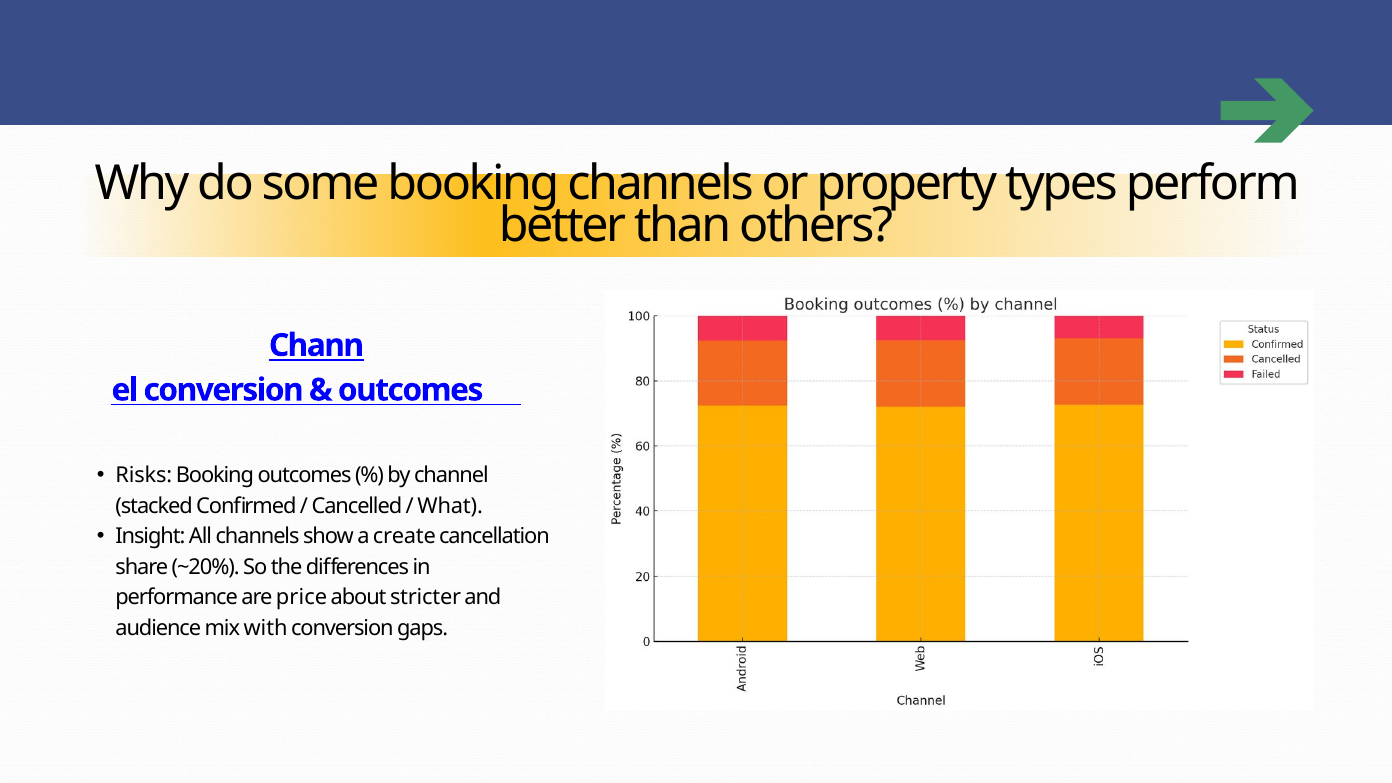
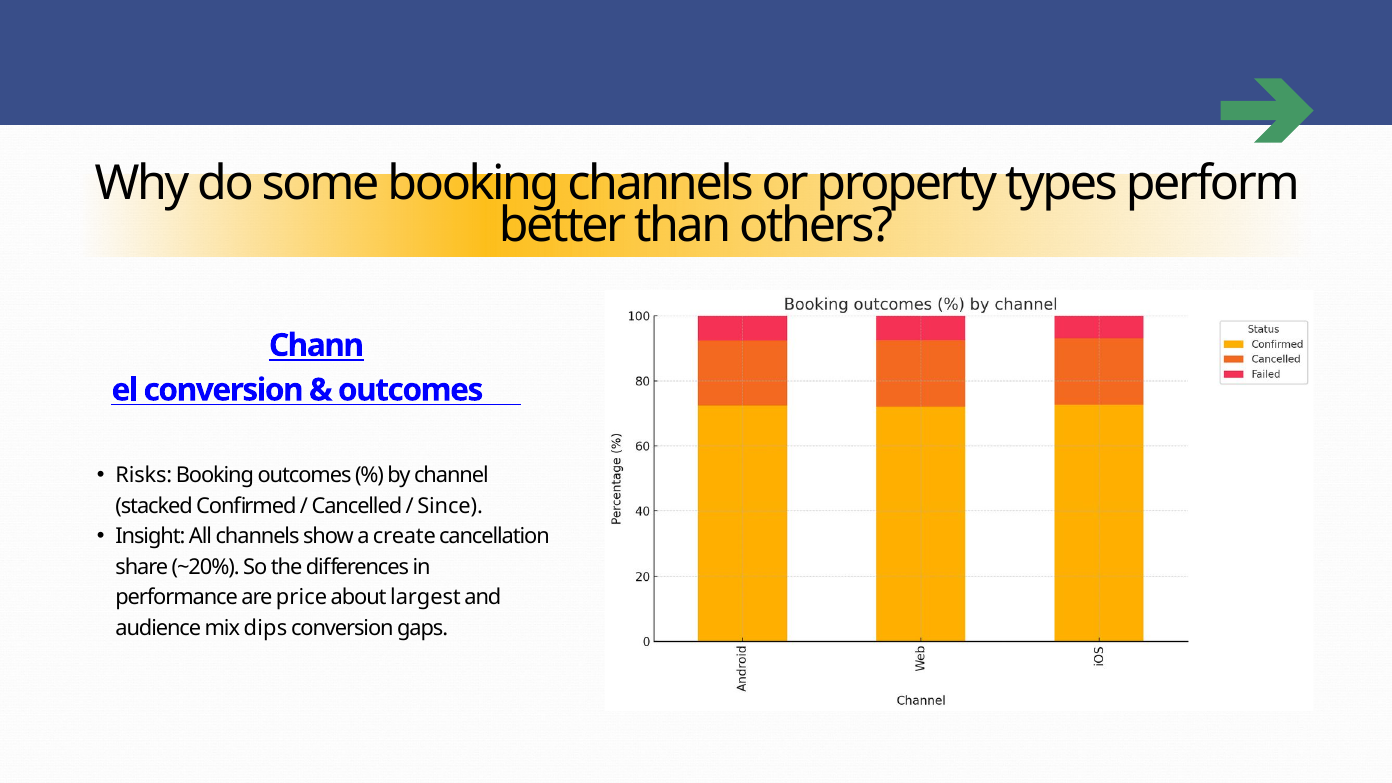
What: What -> Since (450, 506)
stricter: stricter -> largest (426, 598)
with: with -> dips (265, 628)
